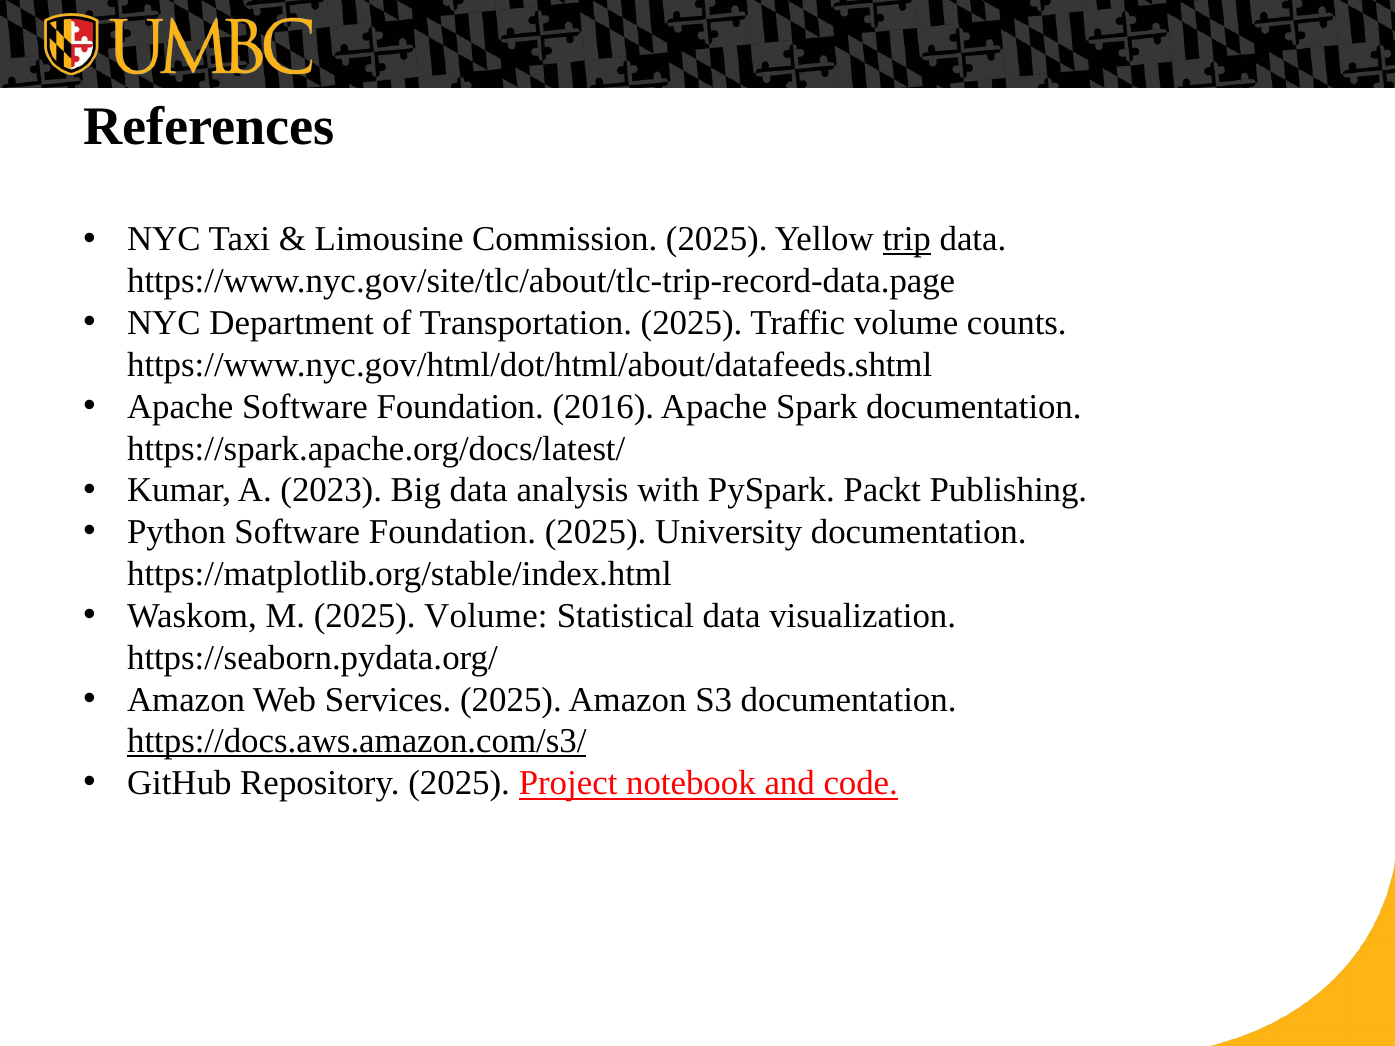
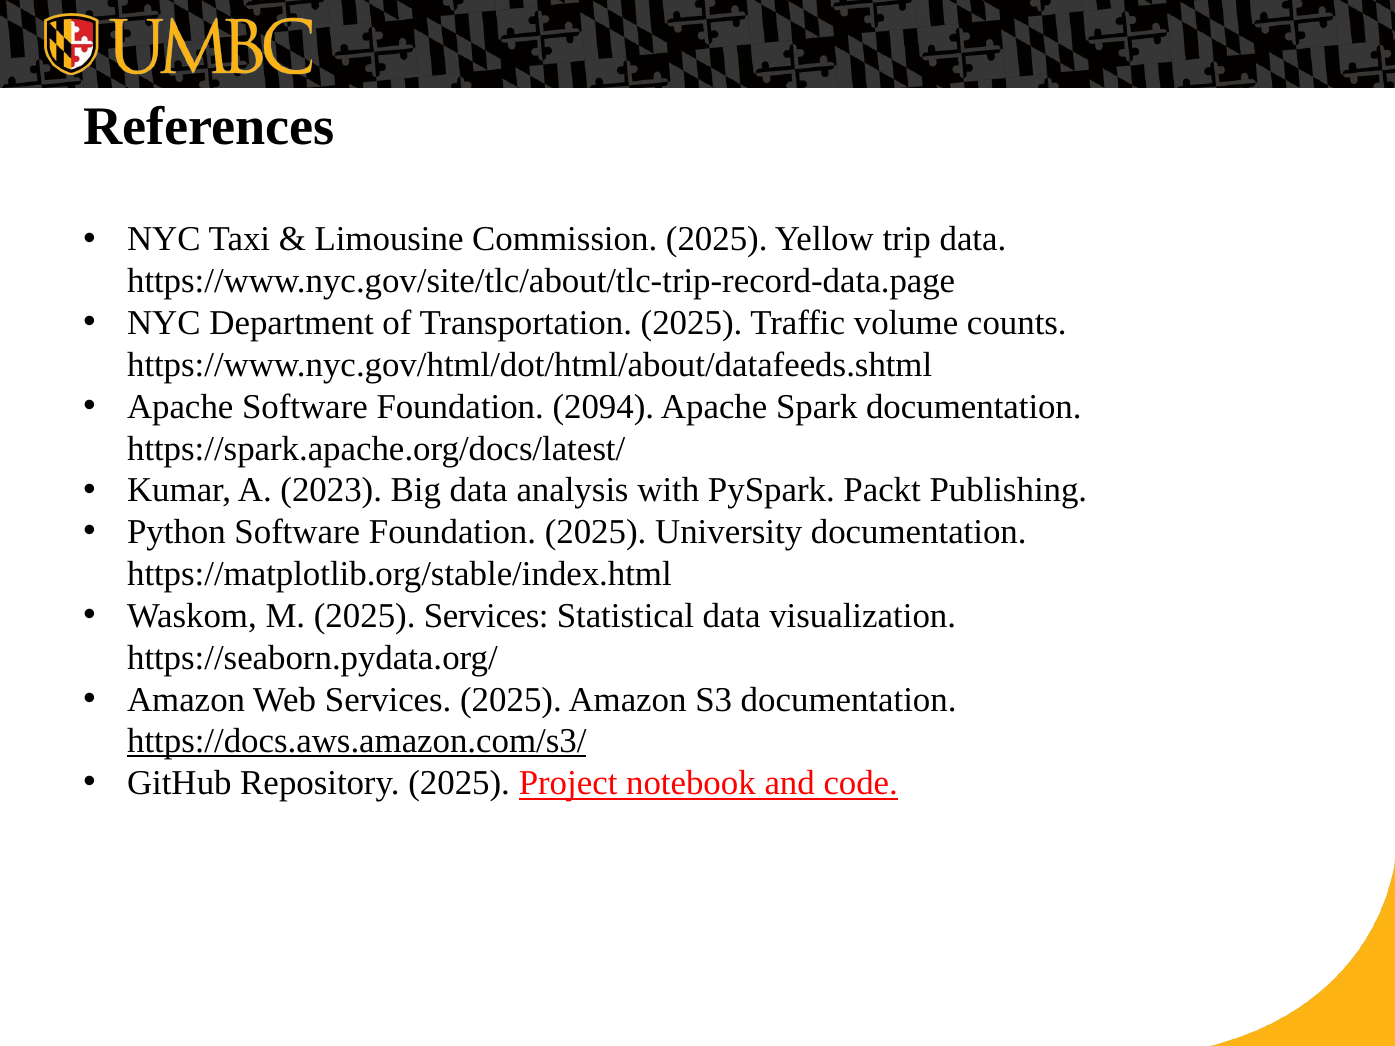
trip underline: present -> none (907, 239)
2016: 2016 -> 2094 (603, 407)
2025 Volume: Volume -> Services (486, 616)
